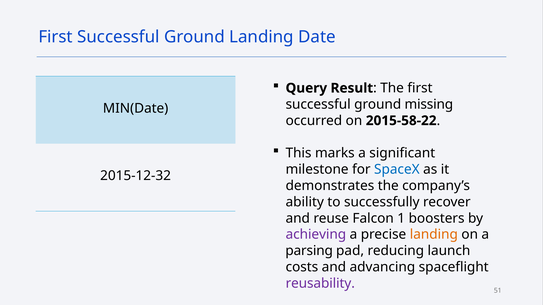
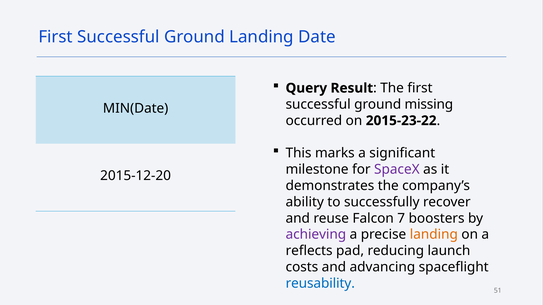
2015-58-22: 2015-58-22 -> 2015-23-22 (401, 121)
SpaceX colour: blue -> purple (397, 170)
2015-12-32: 2015-12-32 -> 2015-12-20 (136, 176)
1: 1 -> 7 (401, 219)
parsing: parsing -> reflects (309, 251)
reusability colour: purple -> blue (320, 284)
